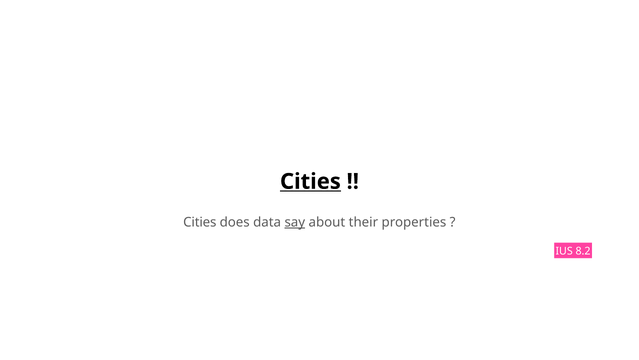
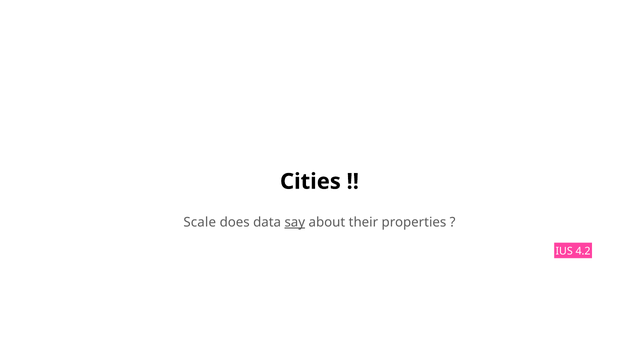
Cities underline: present -> none (310, 181)
Cities: Cities -> Scale (200, 222)
8.2: 8.2 -> 4.2 (583, 251)
